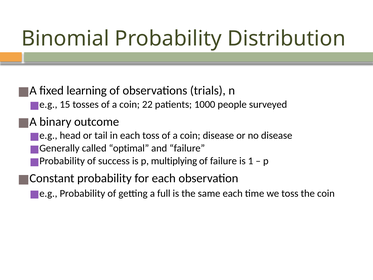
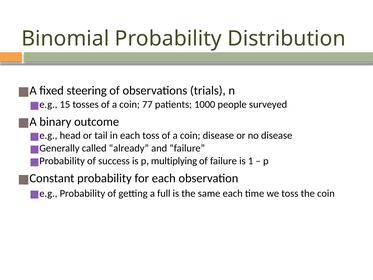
learning: learning -> steering (87, 90)
22: 22 -> 77 (147, 104)
optimal: optimal -> already (129, 148)
